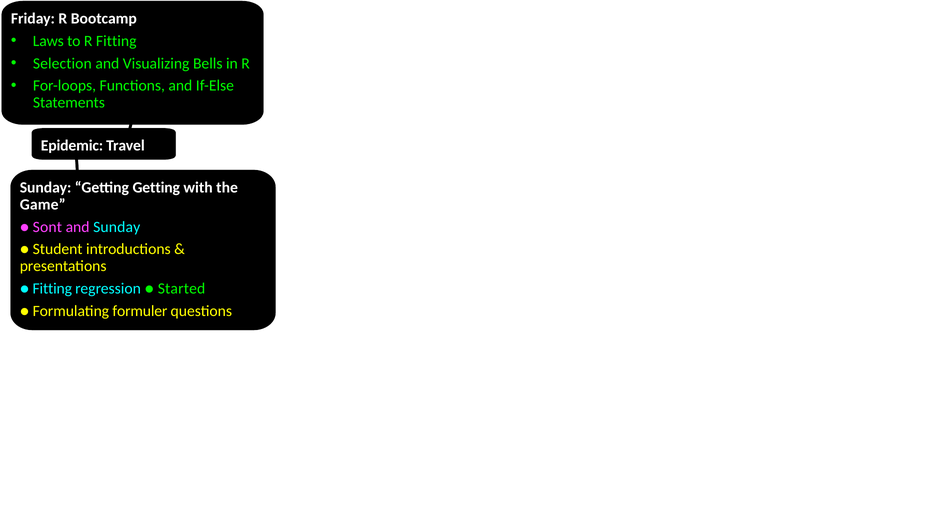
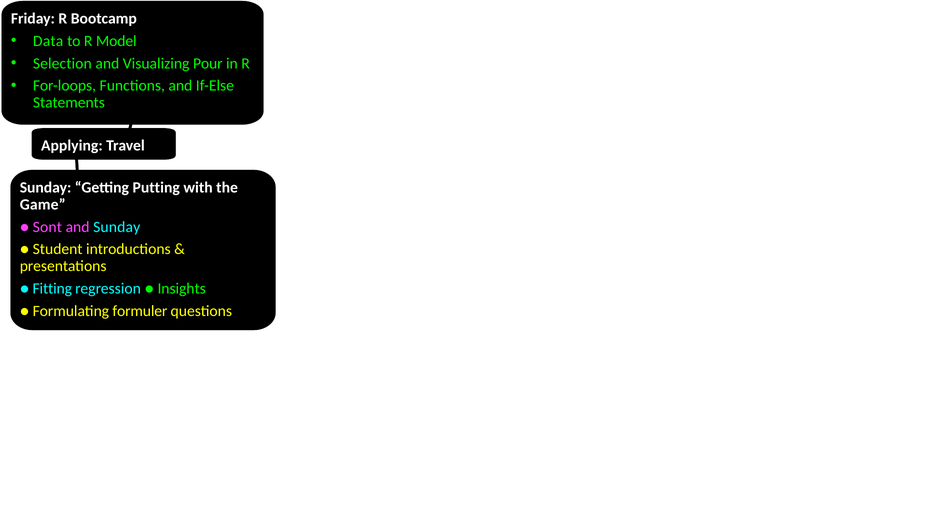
Laws: Laws -> Data (48, 41)
R Fitting: Fitting -> Model (116, 41)
Bells: Bells -> Pour (208, 63)
Epidemic: Epidemic -> Applying (72, 146)
Getting Getting: Getting -> Putting (156, 188)
Started: Started -> Insights (182, 289)
